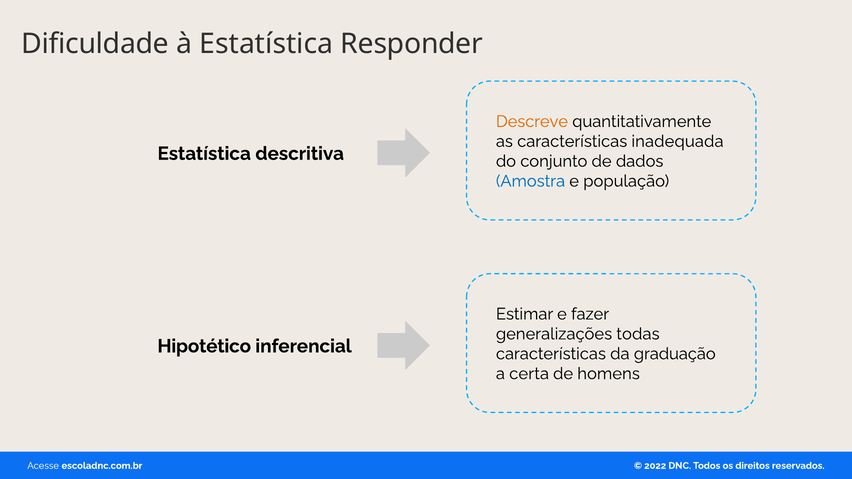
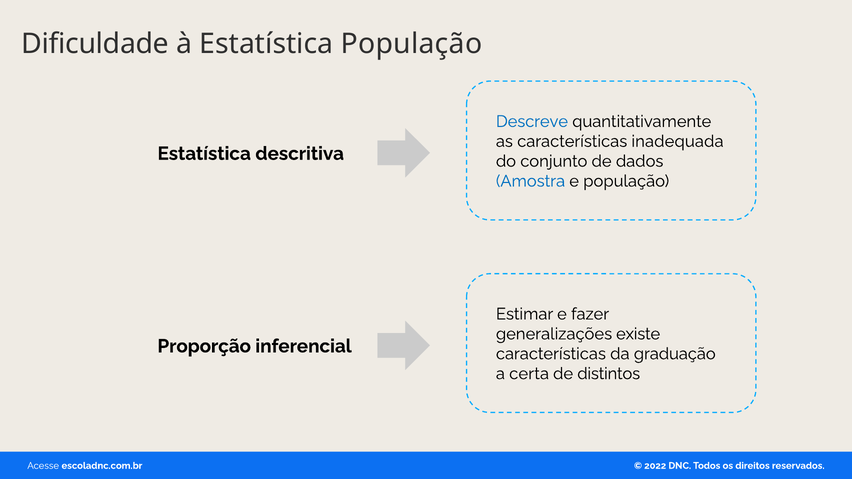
Estatística Responder: Responder -> População (411, 44)
Descreve colour: orange -> blue (532, 122)
todas: todas -> existe (638, 334)
Hipotético: Hipotético -> Proporção (204, 346)
homens: homens -> distintos (609, 374)
